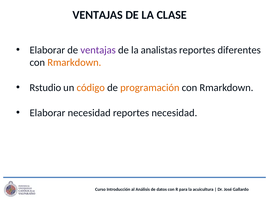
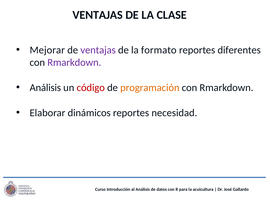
Elaborar: Elaborar -> Mejorar (47, 50)
analistas: analistas -> formato (159, 50)
Rmarkdown colour: orange -> purple (74, 63)
Rstudio: Rstudio -> Análisis (45, 88)
código colour: orange -> red (91, 88)
Elaborar necesidad: necesidad -> dinámicos (89, 113)
